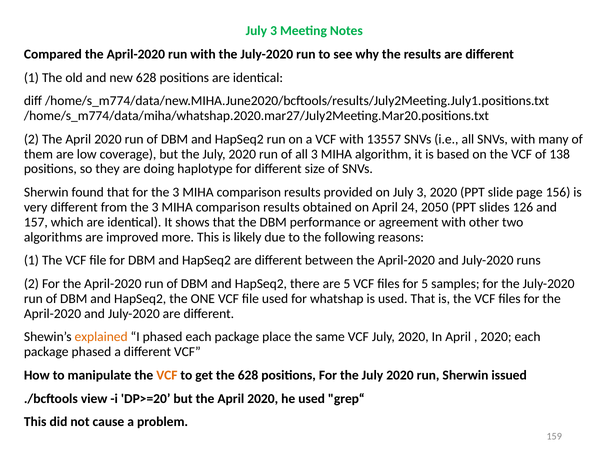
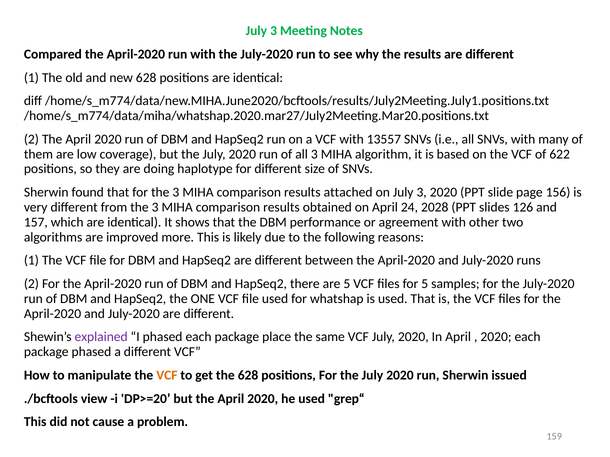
138: 138 -> 622 (560, 154)
provided: provided -> attached (348, 193)
2050: 2050 -> 2028 (435, 207)
explained colour: orange -> purple (101, 337)
